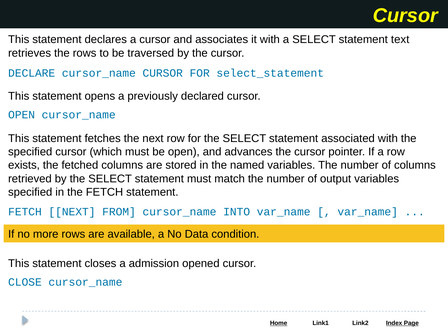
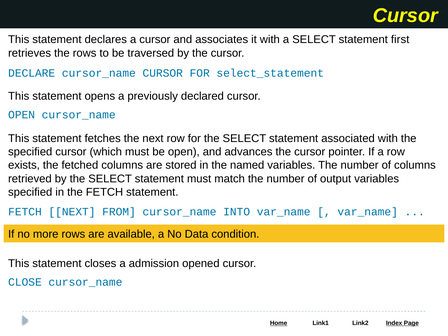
text: text -> first (400, 40)
